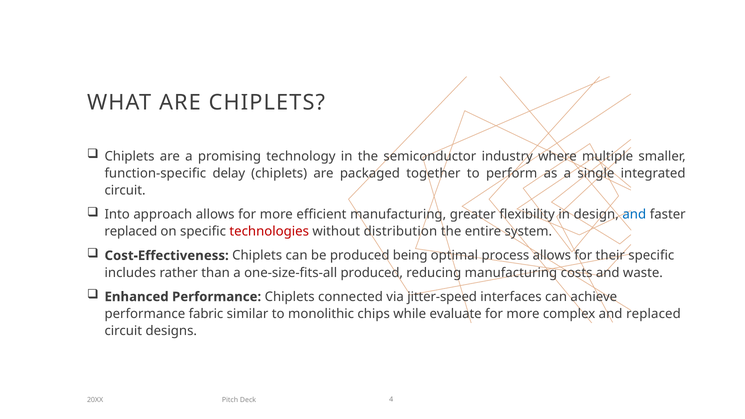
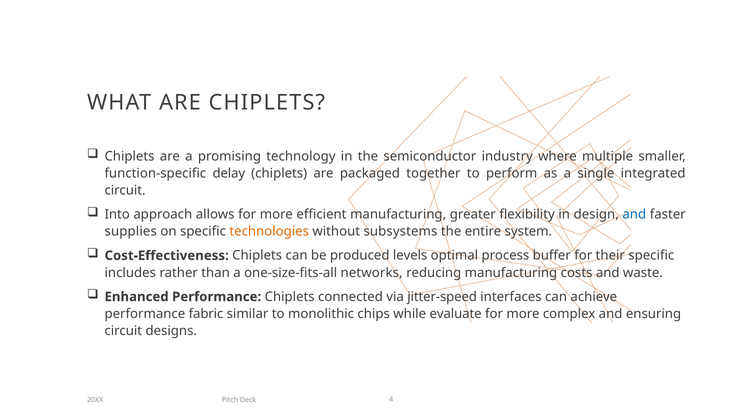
replaced: replaced -> supplies (131, 232)
technologies colour: red -> orange (269, 232)
distribution: distribution -> subsystems (400, 232)
being: being -> levels (410, 256)
process allows: allows -> buffer (552, 256)
one-size-fits-all produced: produced -> networks (372, 273)
and replaced: replaced -> ensuring (654, 314)
